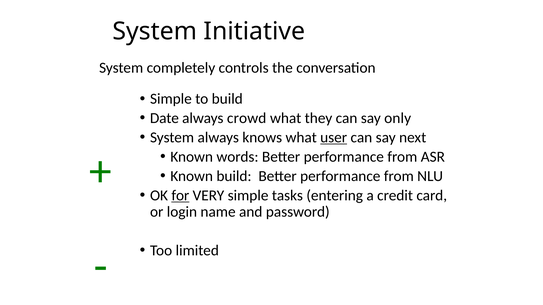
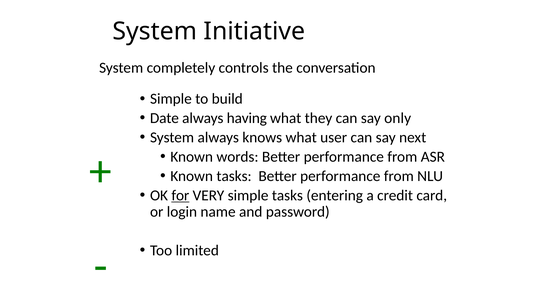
crowd: crowd -> having (247, 118)
user underline: present -> none (334, 138)
Known build: build -> tasks (234, 176)
